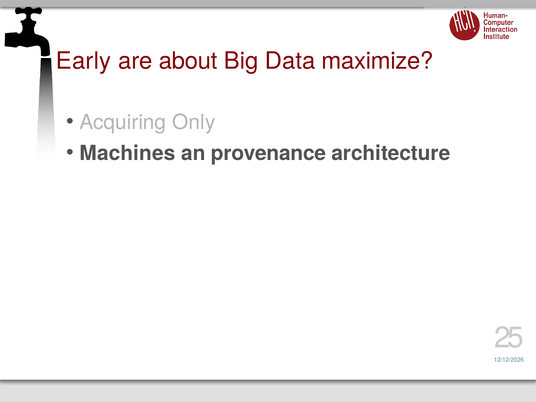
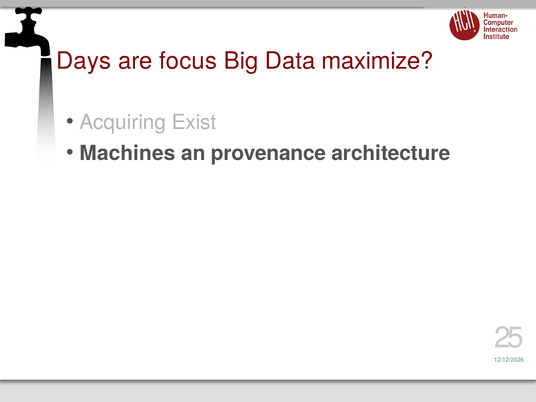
Early: Early -> Days (84, 61)
about: about -> focus (188, 61)
Only: Only -> Exist (194, 122)
